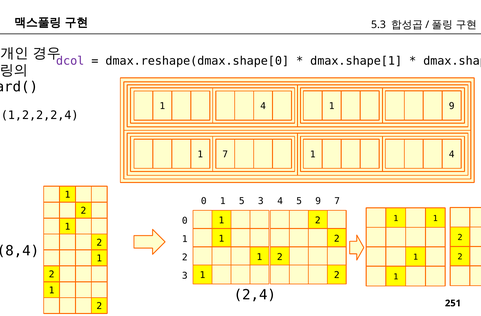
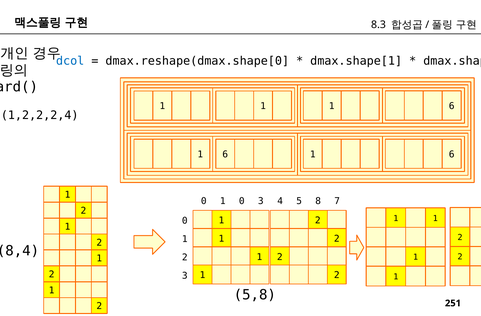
5.3: 5.3 -> 8.3 (379, 25)
dcol colour: purple -> blue (70, 61)
4: 4 -> 1 (263, 106)
9: 9 -> 6 (452, 106)
7: 7 -> 6 (225, 154)
4: 4 -> 6 (452, 154)
1 5: 5 -> 0 (242, 201)
5 9: 9 -> 8 (318, 201)
2,4: 2,4 -> 5,8 (255, 295)
